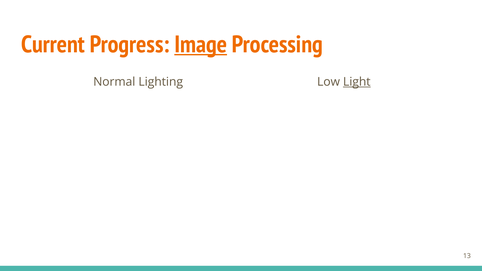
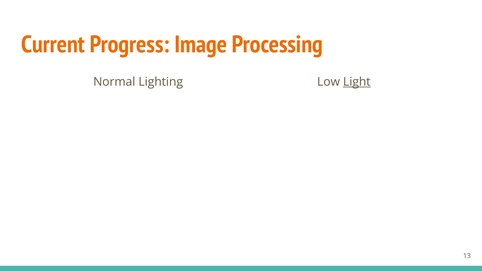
Image underline: present -> none (201, 44)
